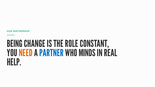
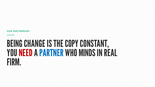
ROLE: ROLE -> COPY (72, 44)
NEED colour: orange -> red (26, 53)
HELP: HELP -> FIRM (14, 62)
